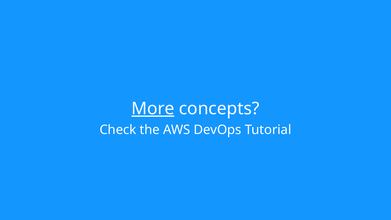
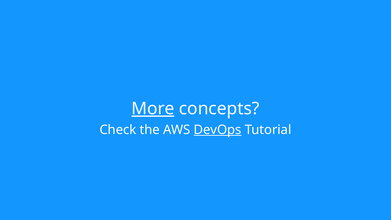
DevOps underline: none -> present (218, 130)
